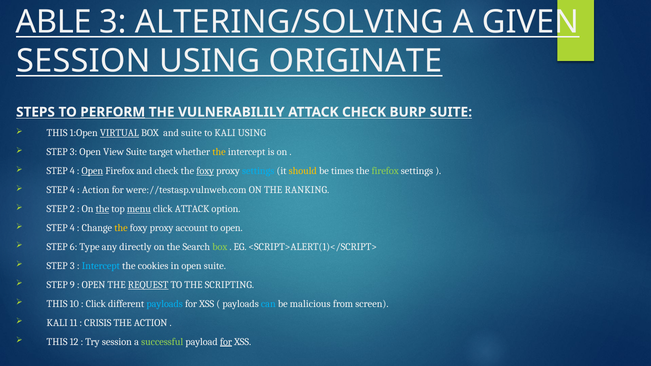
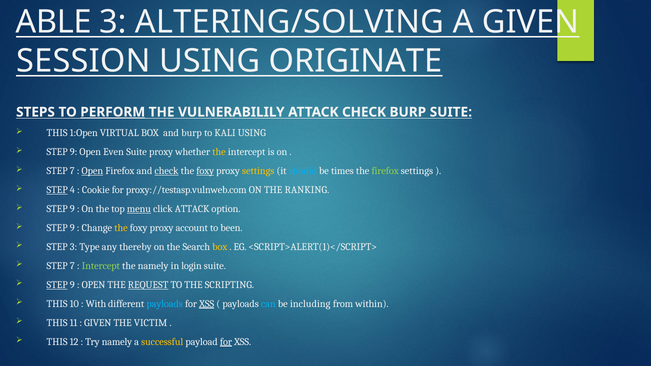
VIRTUAL underline: present -> none (119, 133)
and suite: suite -> burp (191, 133)
3: 3 -> 9 (74, 152)
View: View -> Even (114, 152)
Suite target: target -> proxy (161, 152)
4: 4 -> 7 (72, 171)
check underline: none -> present (167, 171)
settings colour: light blue -> yellow (258, 171)
should colour: yellow -> light blue (303, 171)
STEP underline: none -> present (57, 190)
Action: Action -> Cookie (96, 190)
were://testasp.vulnweb.com: were://testasp.vulnweb.com -> proxy://testasp.vulnweb.com (186, 190)
2: 2 -> 9 (72, 209)
the underline: present -> none (102, 209)
4: 4 -> 9 (72, 228)
to open: open -> been (232, 228)
STEP 6: 6 -> 3 (74, 247)
directly: directly -> thereby (135, 247)
box colour: light green -> yellow (220, 247)
3: 3 -> 7 (72, 266)
Intercept colour: light blue -> light green (101, 266)
the cookies: cookies -> namely (153, 266)
in open: open -> login (192, 266)
STEP underline: none -> present (57, 285)
Click: Click -> With (96, 304)
XSS underline: none -> present (207, 304)
malicious: malicious -> including (310, 304)
screen: screen -> within (372, 304)
KALI: KALI -> THIS (57, 323)
CRISIS: CRISIS -> GIVEN (98, 323)
THE ACTION: ACTION -> VICTIM (151, 323)
Try session: session -> namely (117, 342)
successful colour: light green -> yellow (162, 342)
